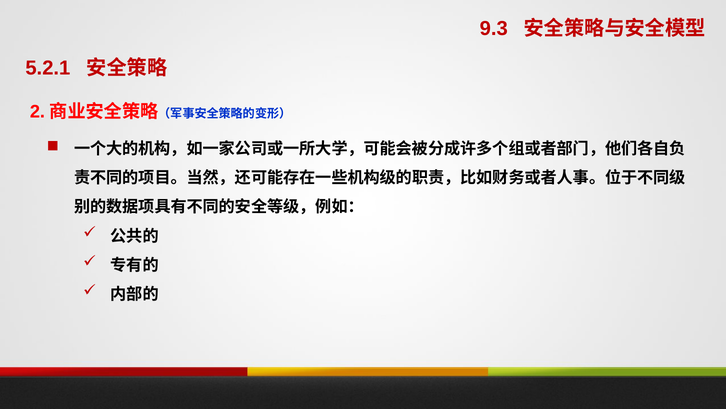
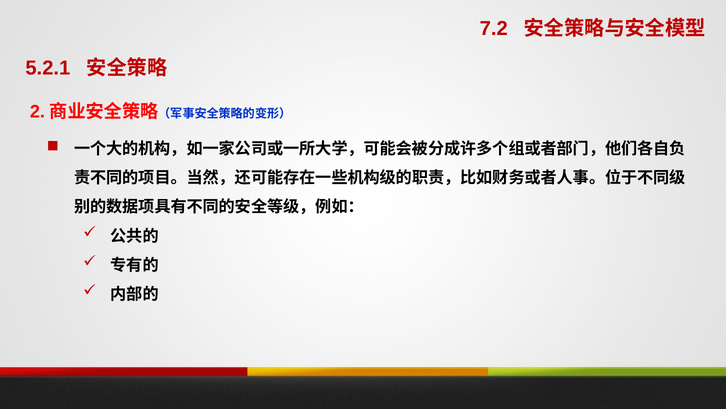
9.3: 9.3 -> 7.2 (494, 28)
